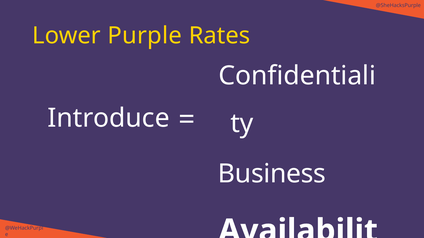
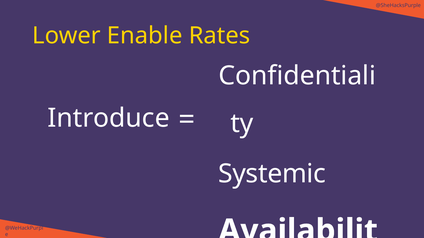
Purple: Purple -> Enable (145, 36)
Business: Business -> Systemic (272, 174)
